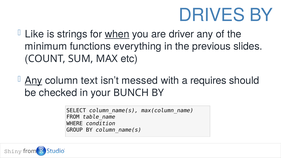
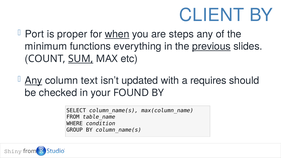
DRIVES: DRIVES -> CLIENT (212, 15)
Like: Like -> Port (34, 34)
strings: strings -> proper (72, 34)
driver: driver -> steps (181, 34)
previous underline: none -> present (211, 46)
SUM underline: none -> present (81, 59)
messed: messed -> updated (140, 80)
BUNCH: BUNCH -> FOUND (131, 93)
